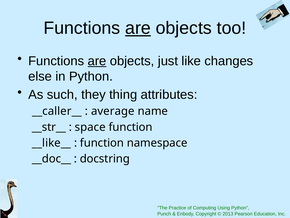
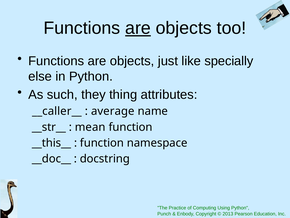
are underline: present -> none (97, 61)
changes: changes -> specially (229, 61)
space: space -> mean (90, 127)
__like__: __like__ -> __this__ (52, 143)
